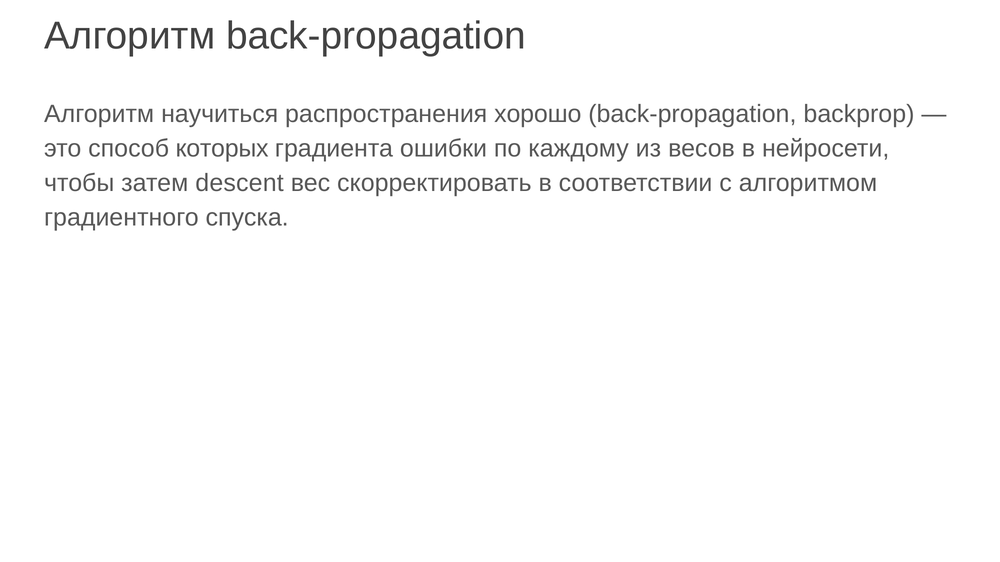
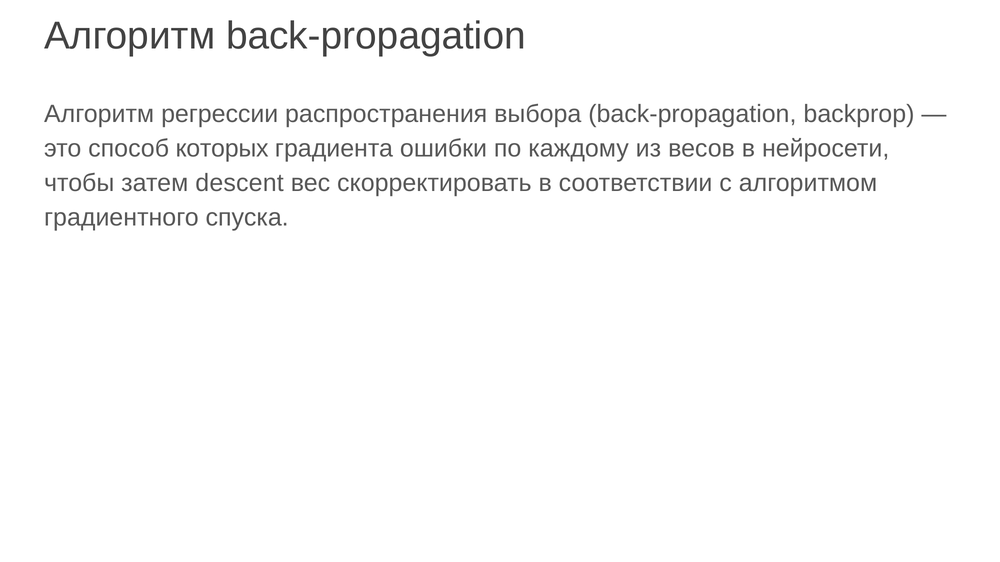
научиться: научиться -> регрессии (220, 114)
хорошо: хорошо -> выбора (538, 114)
